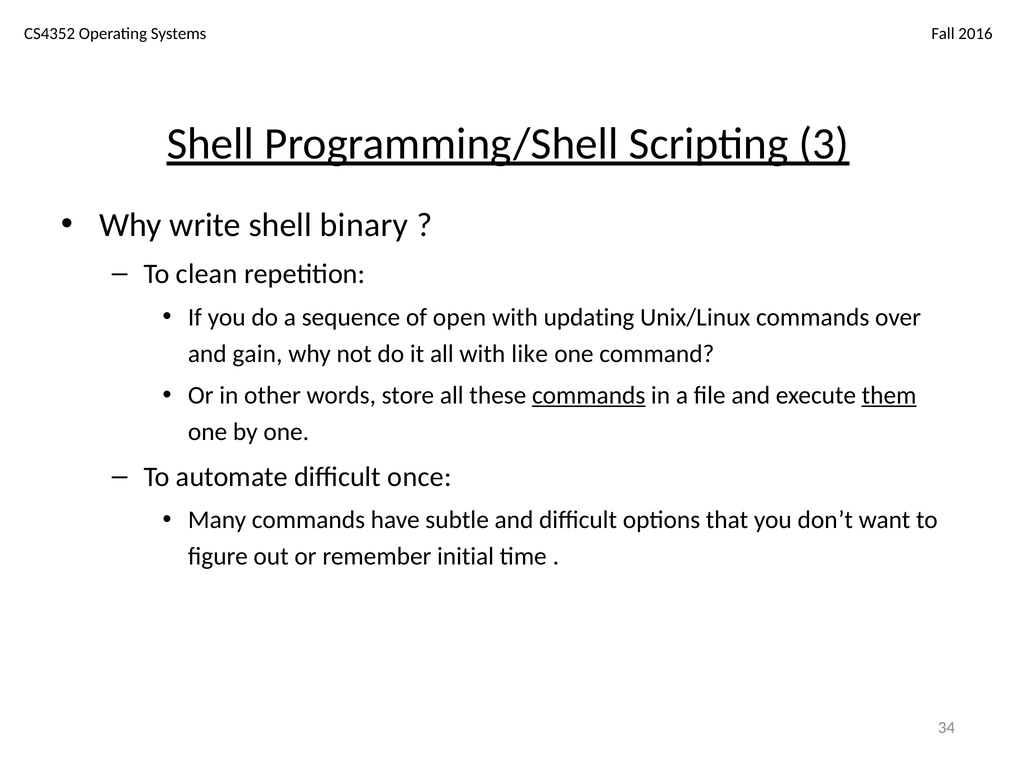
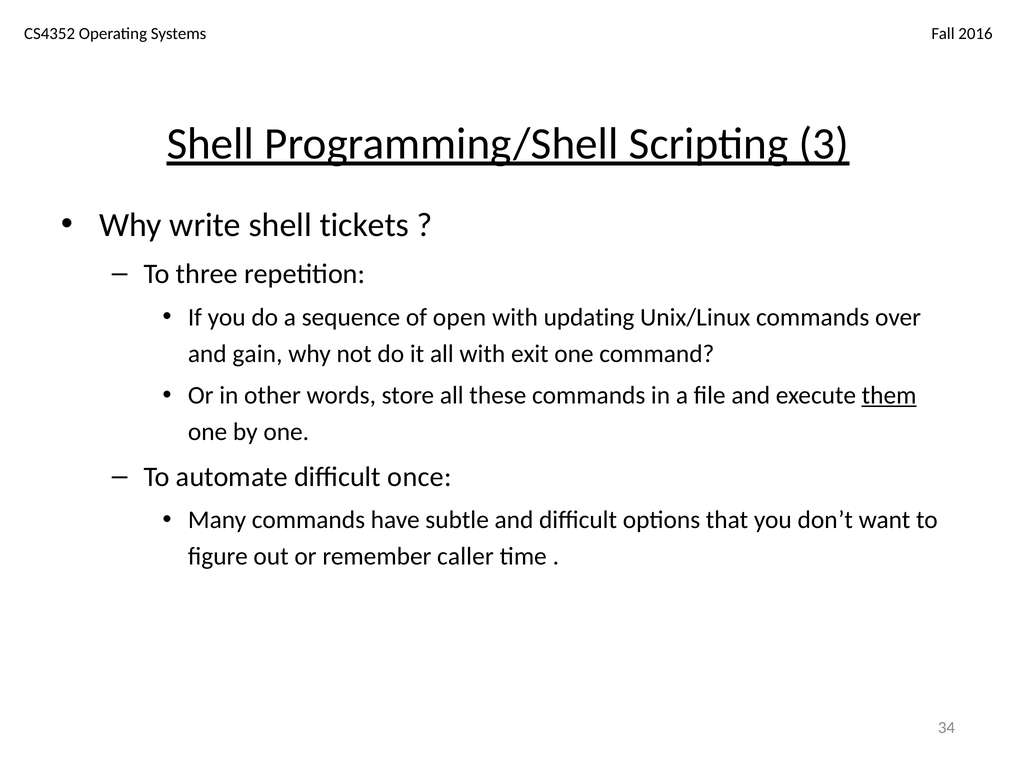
binary: binary -> tickets (364, 225)
clean: clean -> three (207, 274)
like: like -> exit (530, 354)
commands underline: present -> none (589, 395)
initial: initial -> caller (465, 557)
